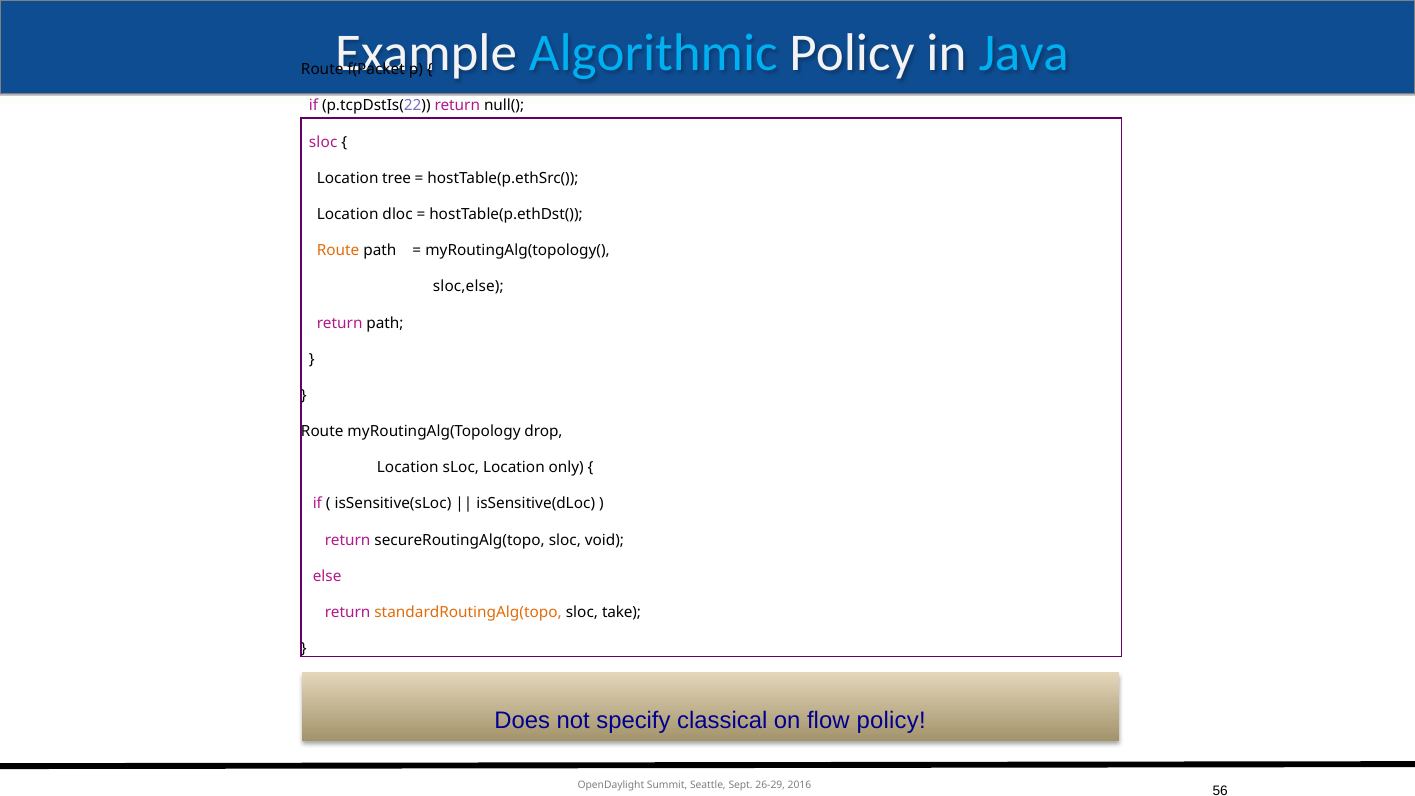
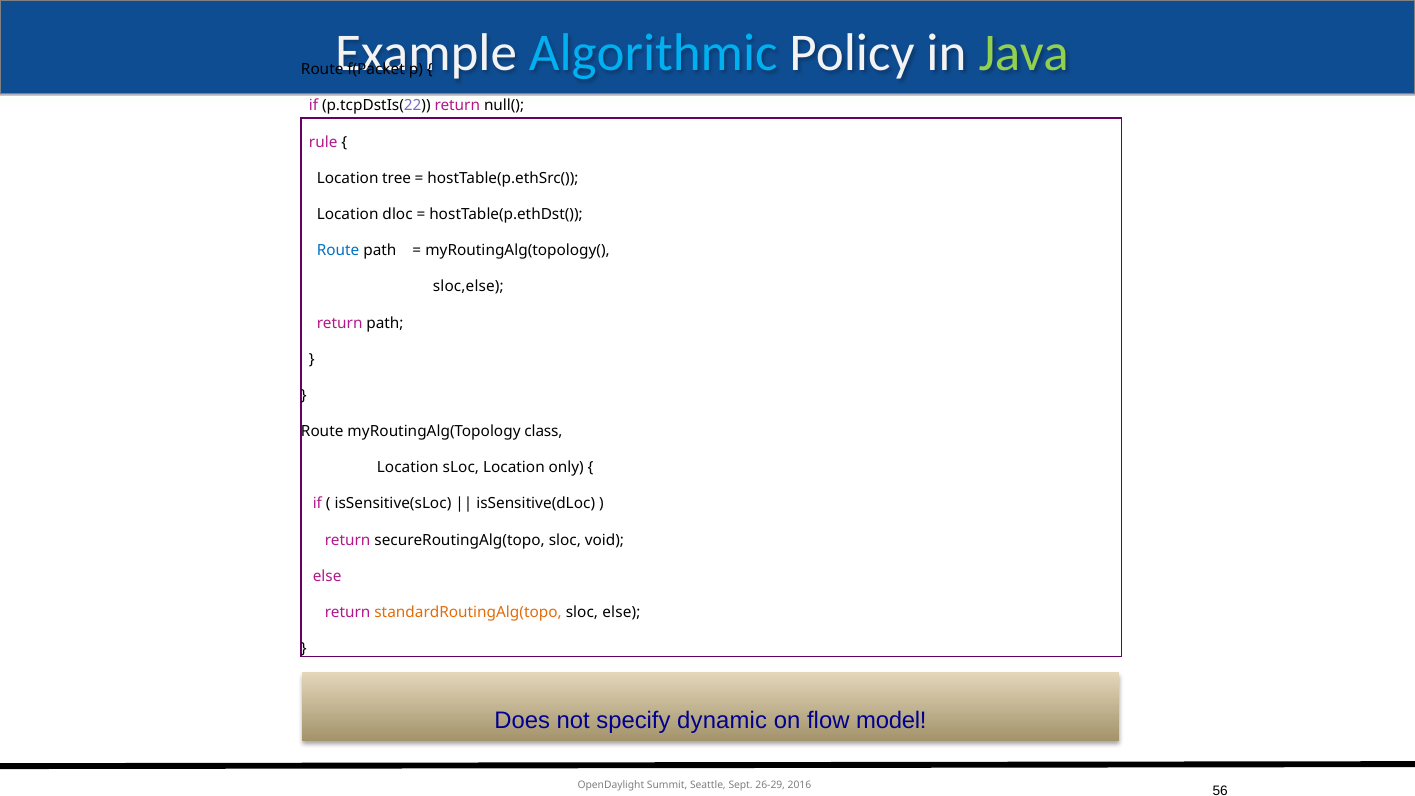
Java colour: light blue -> light green (1024, 53)
sloc: sloc -> rule (323, 142)
Route colour: orange -> blue (338, 251)
drop: drop -> class (543, 431)
sloc take: take -> else (621, 612)
classical: classical -> dynamic (722, 720)
flow policy: policy -> model (891, 720)
